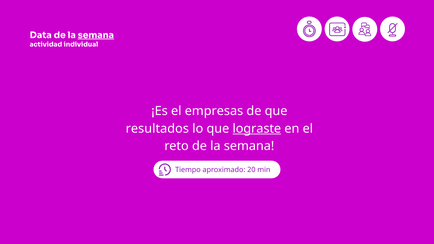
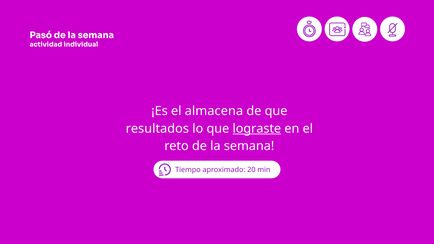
Data: Data -> Pasó (41, 35)
semana underline: present -> none (96, 35)
empresas: empresas -> almacena (214, 111)
